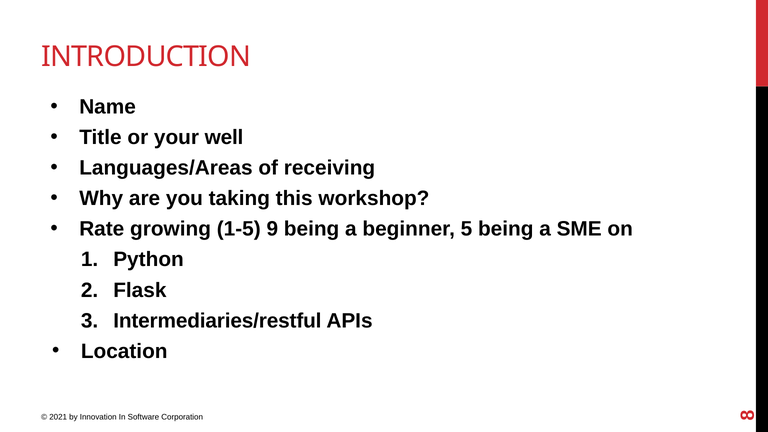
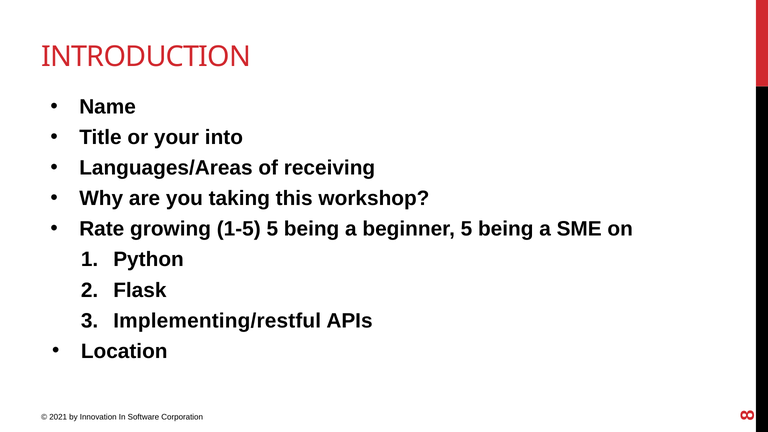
well: well -> into (224, 137)
1-5 9: 9 -> 5 (272, 229)
Intermediaries/restful: Intermediaries/restful -> Implementing/restful (217, 321)
